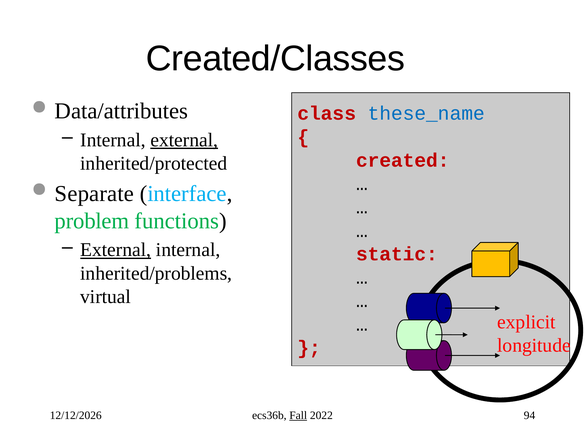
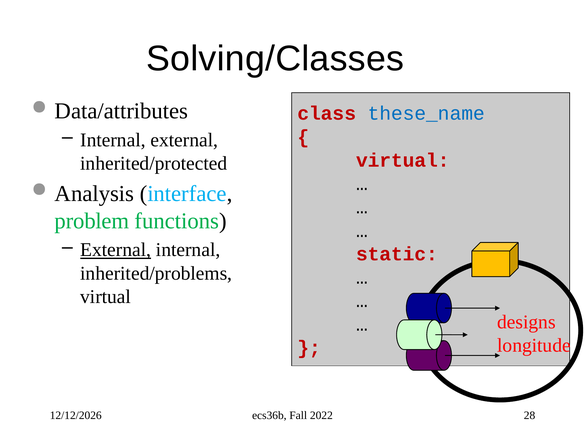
Created/Classes: Created/Classes -> Solving/Classes (275, 59)
external underline: present -> none (184, 140)
created: created -> virtual (403, 160)
Separate: Separate -> Analysis (94, 193)
explicit: explicit -> designs (526, 322)
Fall underline: present -> none (298, 415)
94: 94 -> 28 (530, 415)
